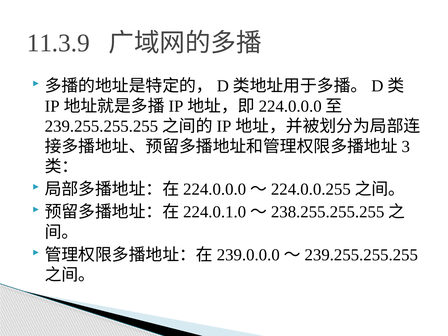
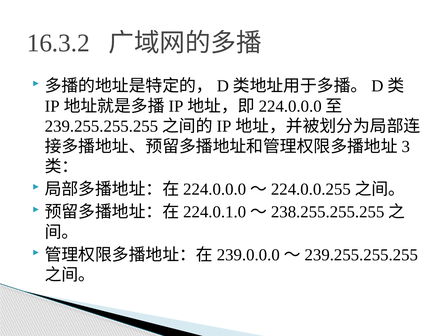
11.3.9: 11.3.9 -> 16.3.2 (58, 43)
